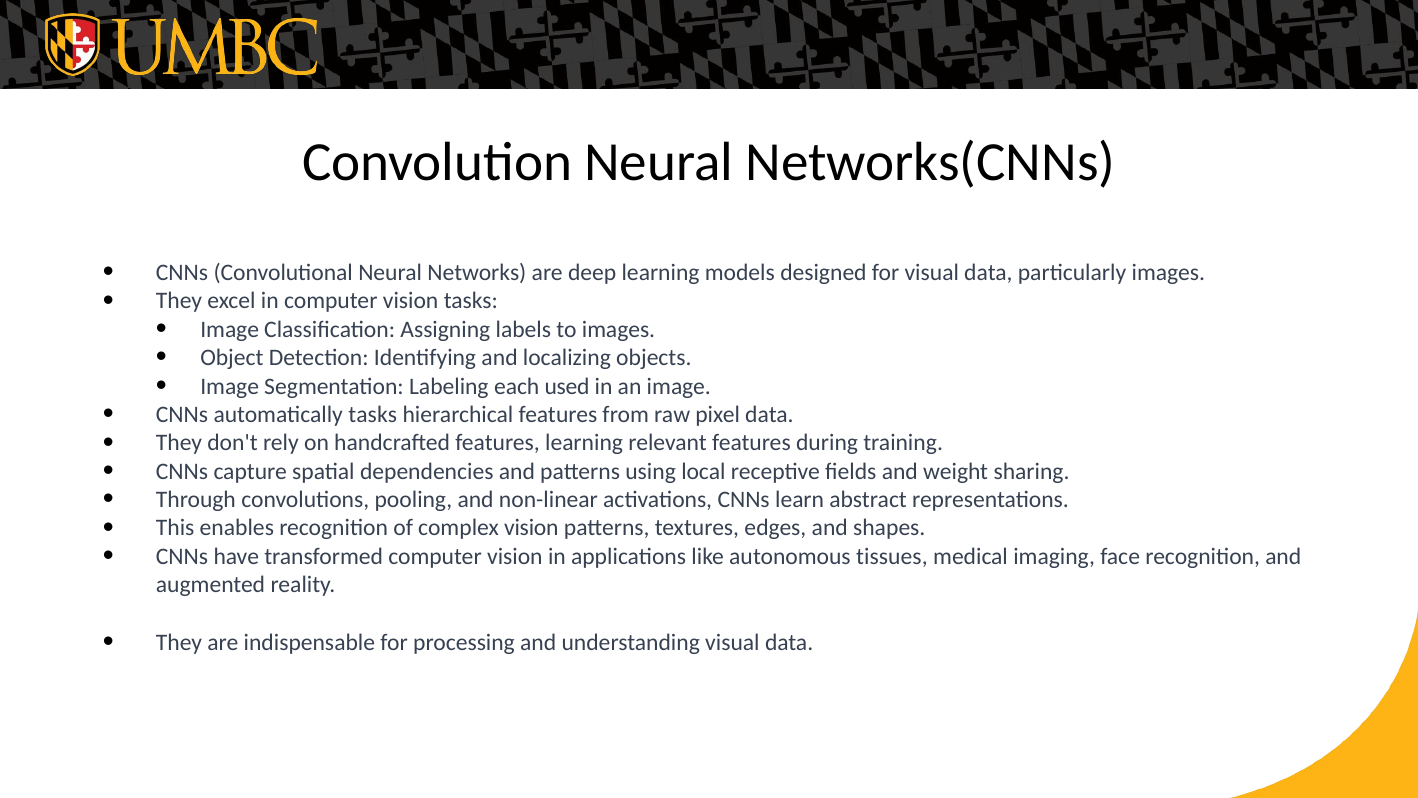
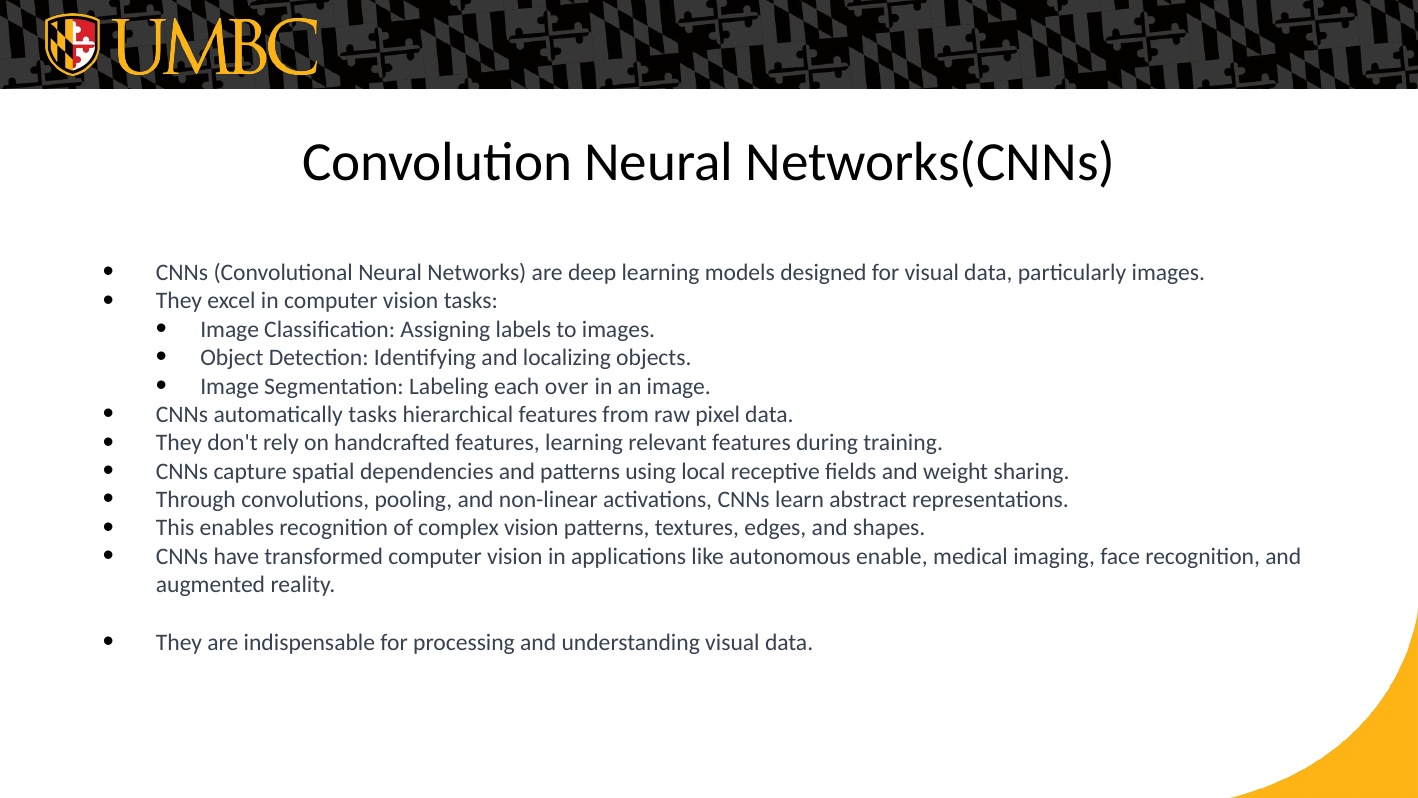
used: used -> over (567, 386)
tissues: tissues -> enable (892, 556)
